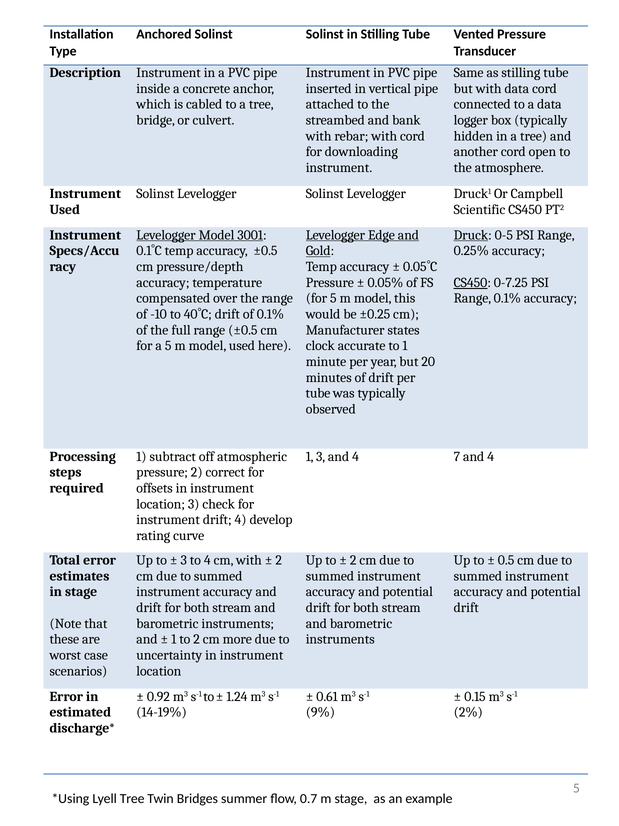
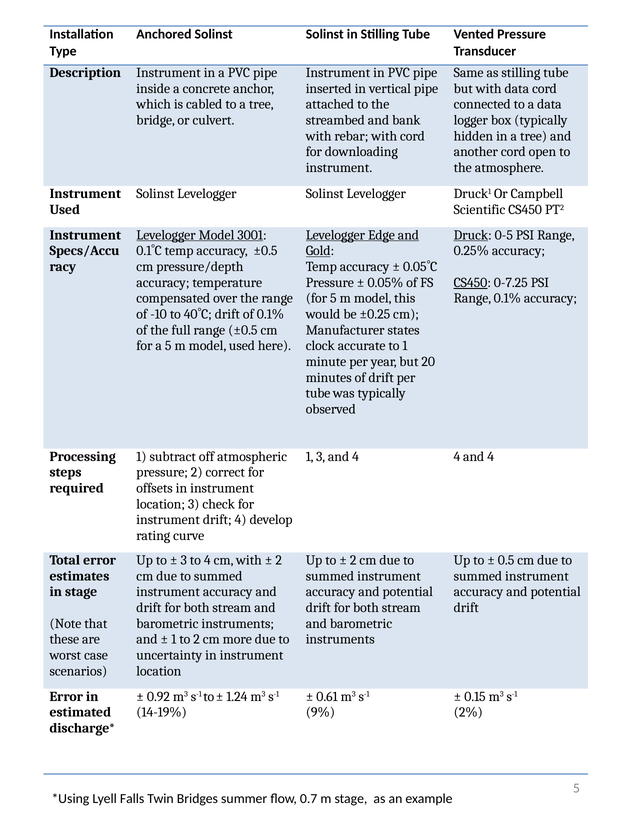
4 7: 7 -> 4 (457, 456)
Lyell Tree: Tree -> Falls (132, 798)
